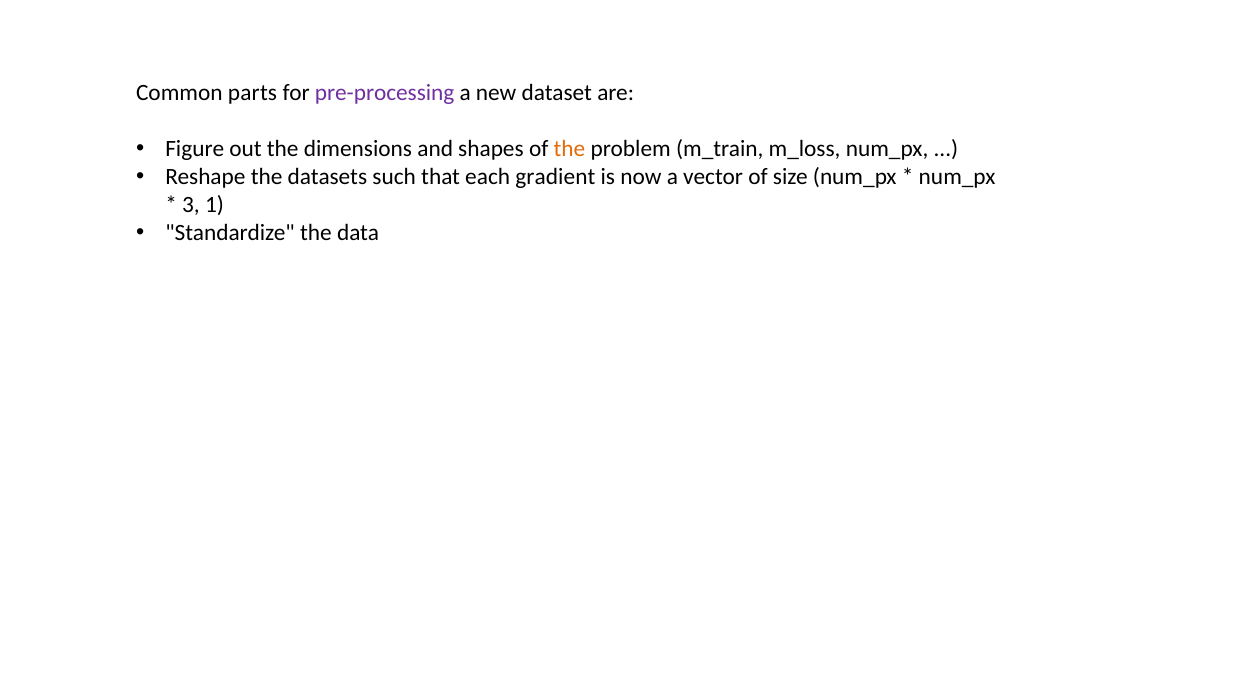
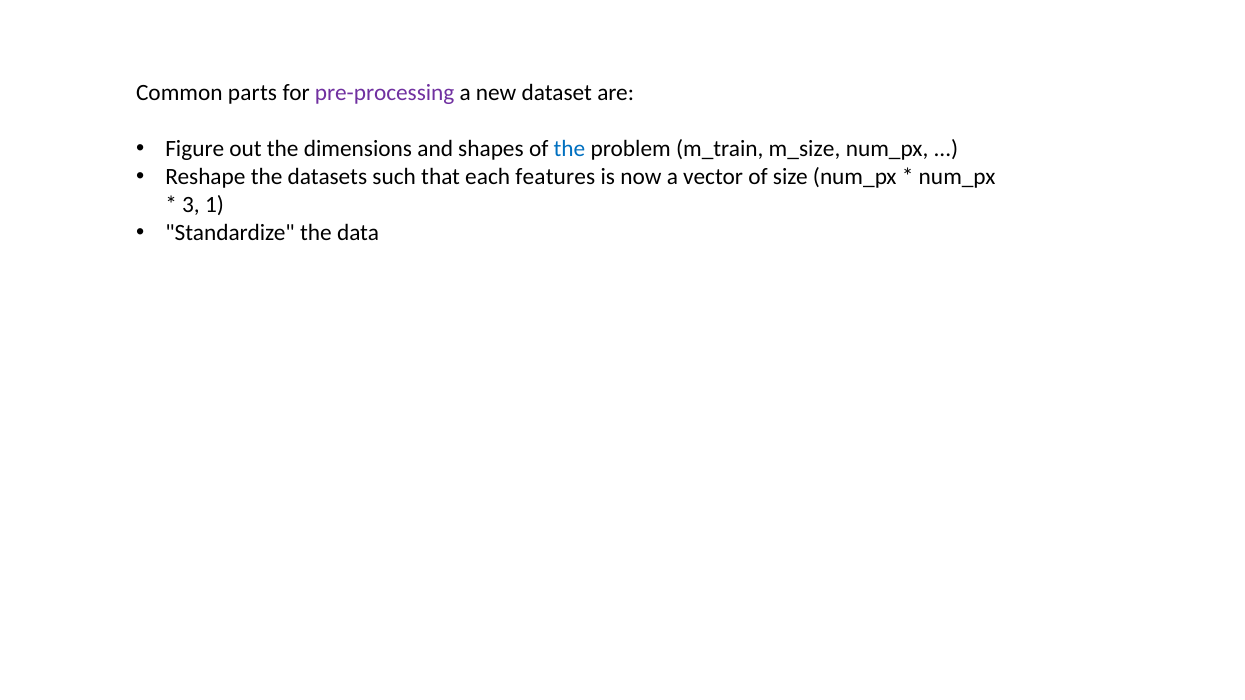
the colour: orange -> blue (569, 149)
m_loss: m_loss -> m_size (805, 149)
gradient: gradient -> features (555, 177)
